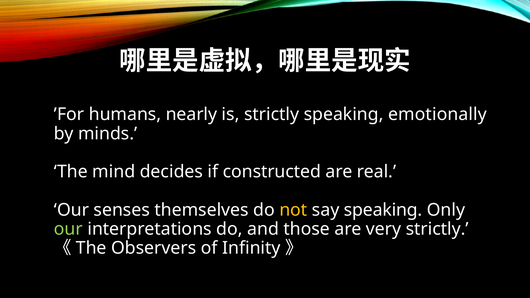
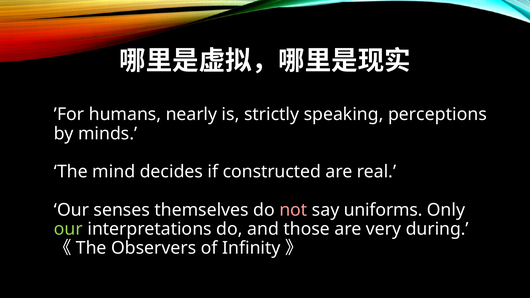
emotionally: emotionally -> perceptions (437, 115)
not colour: yellow -> pink (293, 210)
say speaking: speaking -> uniforms (383, 210)
very strictly: strictly -> during (437, 229)
